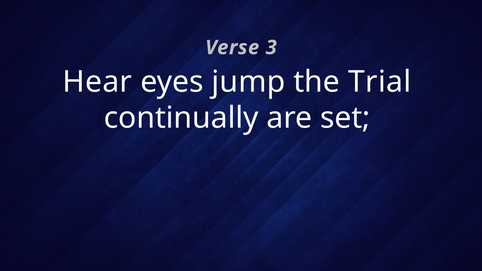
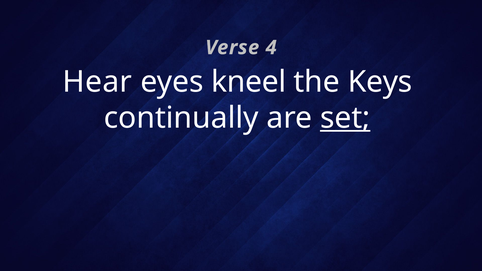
3: 3 -> 4 (271, 48)
jump: jump -> kneel (249, 82)
Trial: Trial -> Keys (380, 82)
set underline: none -> present (345, 118)
